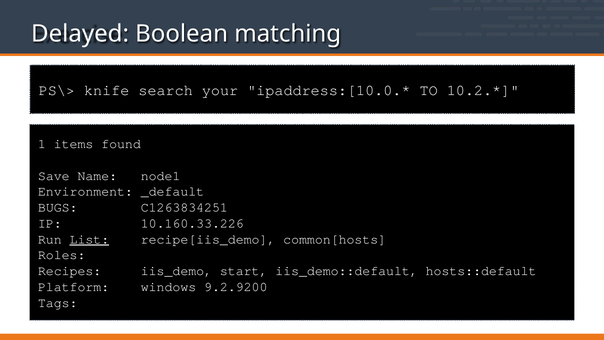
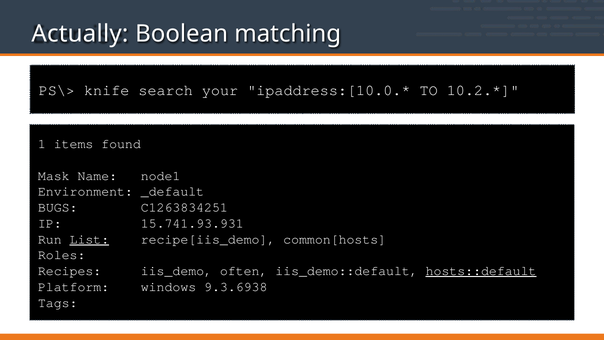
Delayed: Delayed -> Actually (80, 34)
Save: Save -> Mask (54, 176)
10.160.33.226: 10.160.33.226 -> 15.741.93.931 (192, 223)
start: start -> often (244, 271)
hosts::default underline: none -> present (481, 271)
9.2.9200: 9.2.9200 -> 9.3.6938 (236, 287)
